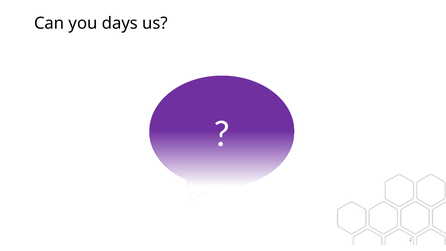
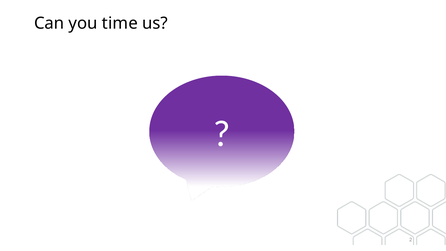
days: days -> time (120, 23)
